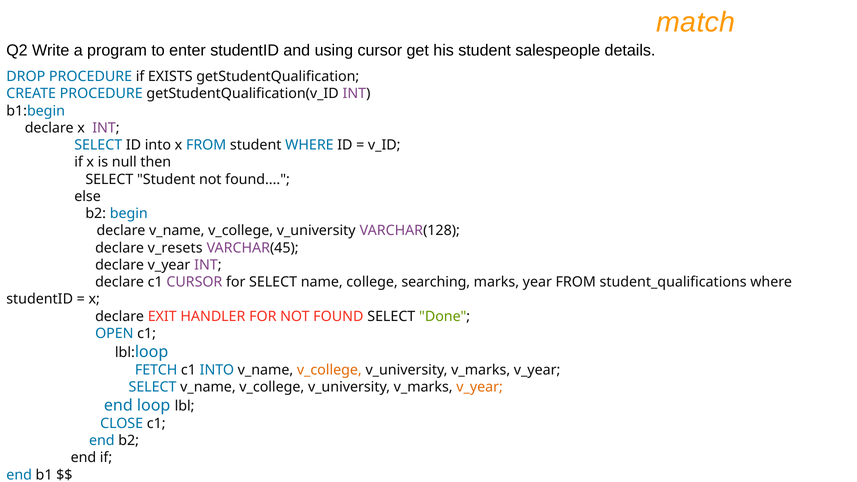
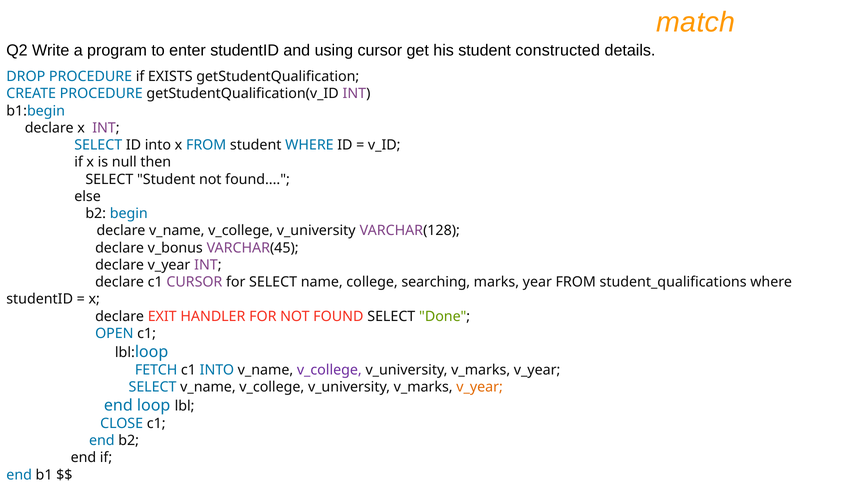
salespeople: salespeople -> constructed (558, 51)
v_resets: v_resets -> v_bonus (175, 248)
v_college colour: orange -> purple (329, 370)
